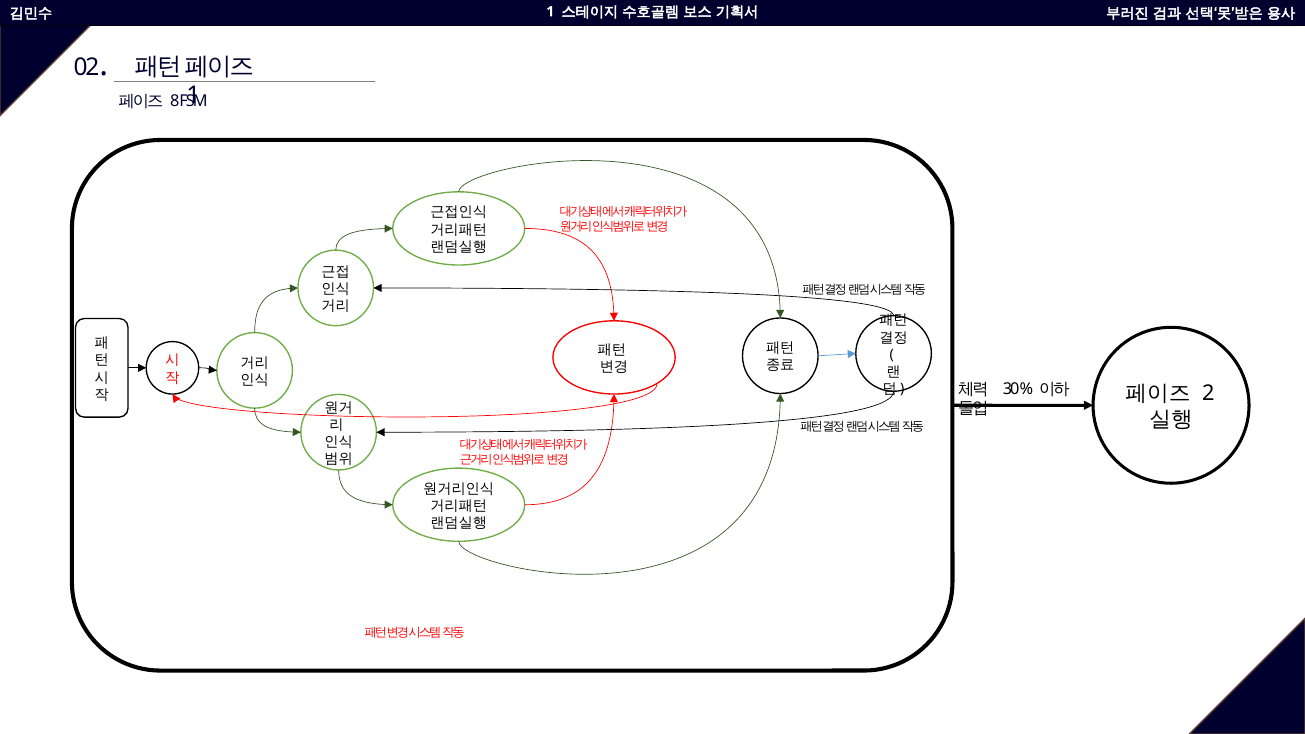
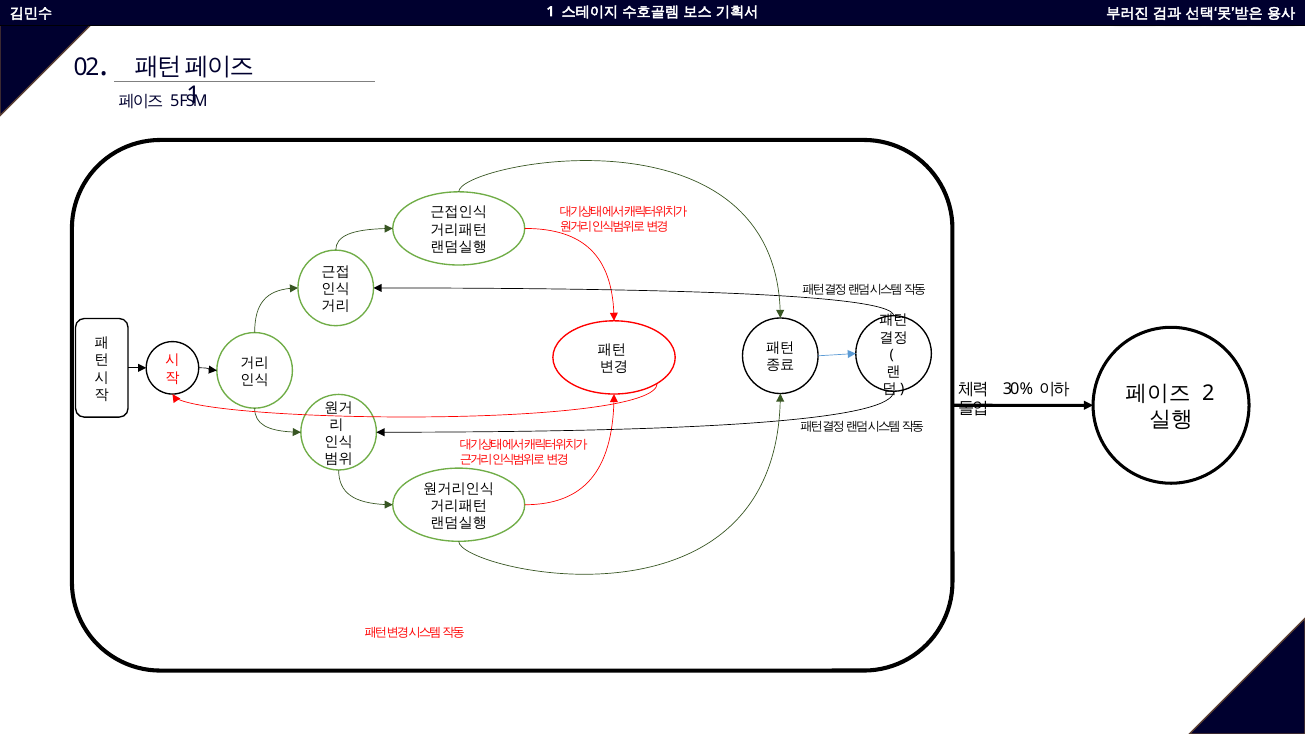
8: 8 -> 5 (175, 101)
